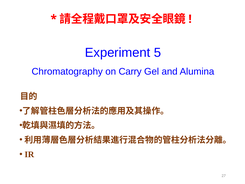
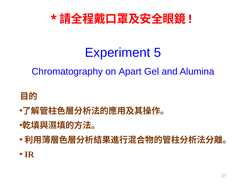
Carry: Carry -> Apart (130, 72)
